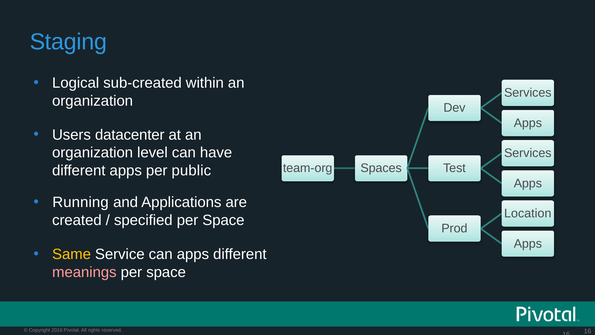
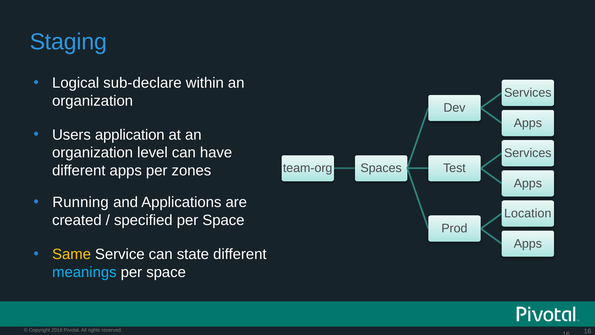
sub-created: sub-created -> sub-declare (142, 83)
datacenter: datacenter -> application (130, 135)
public: public -> zones (191, 170)
can apps: apps -> state (193, 254)
meanings colour: pink -> light blue (84, 272)
